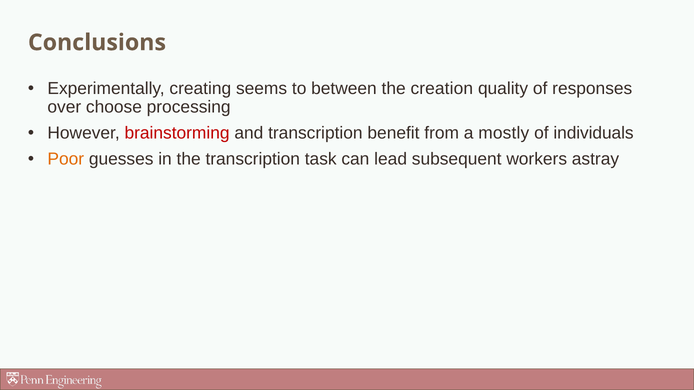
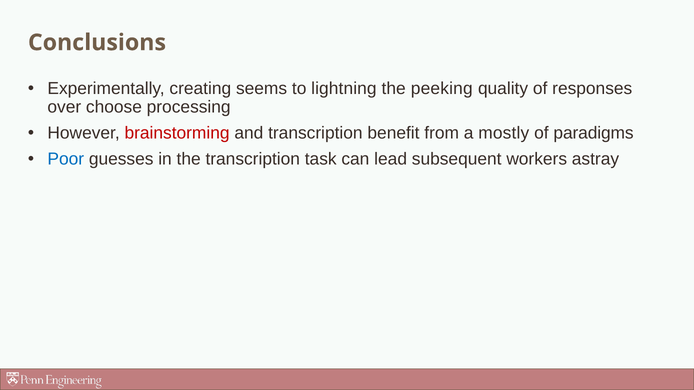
between: between -> lightning (344, 89)
creation: creation -> peeking (442, 89)
individuals: individuals -> paradigms (594, 133)
Poor colour: orange -> blue (66, 159)
